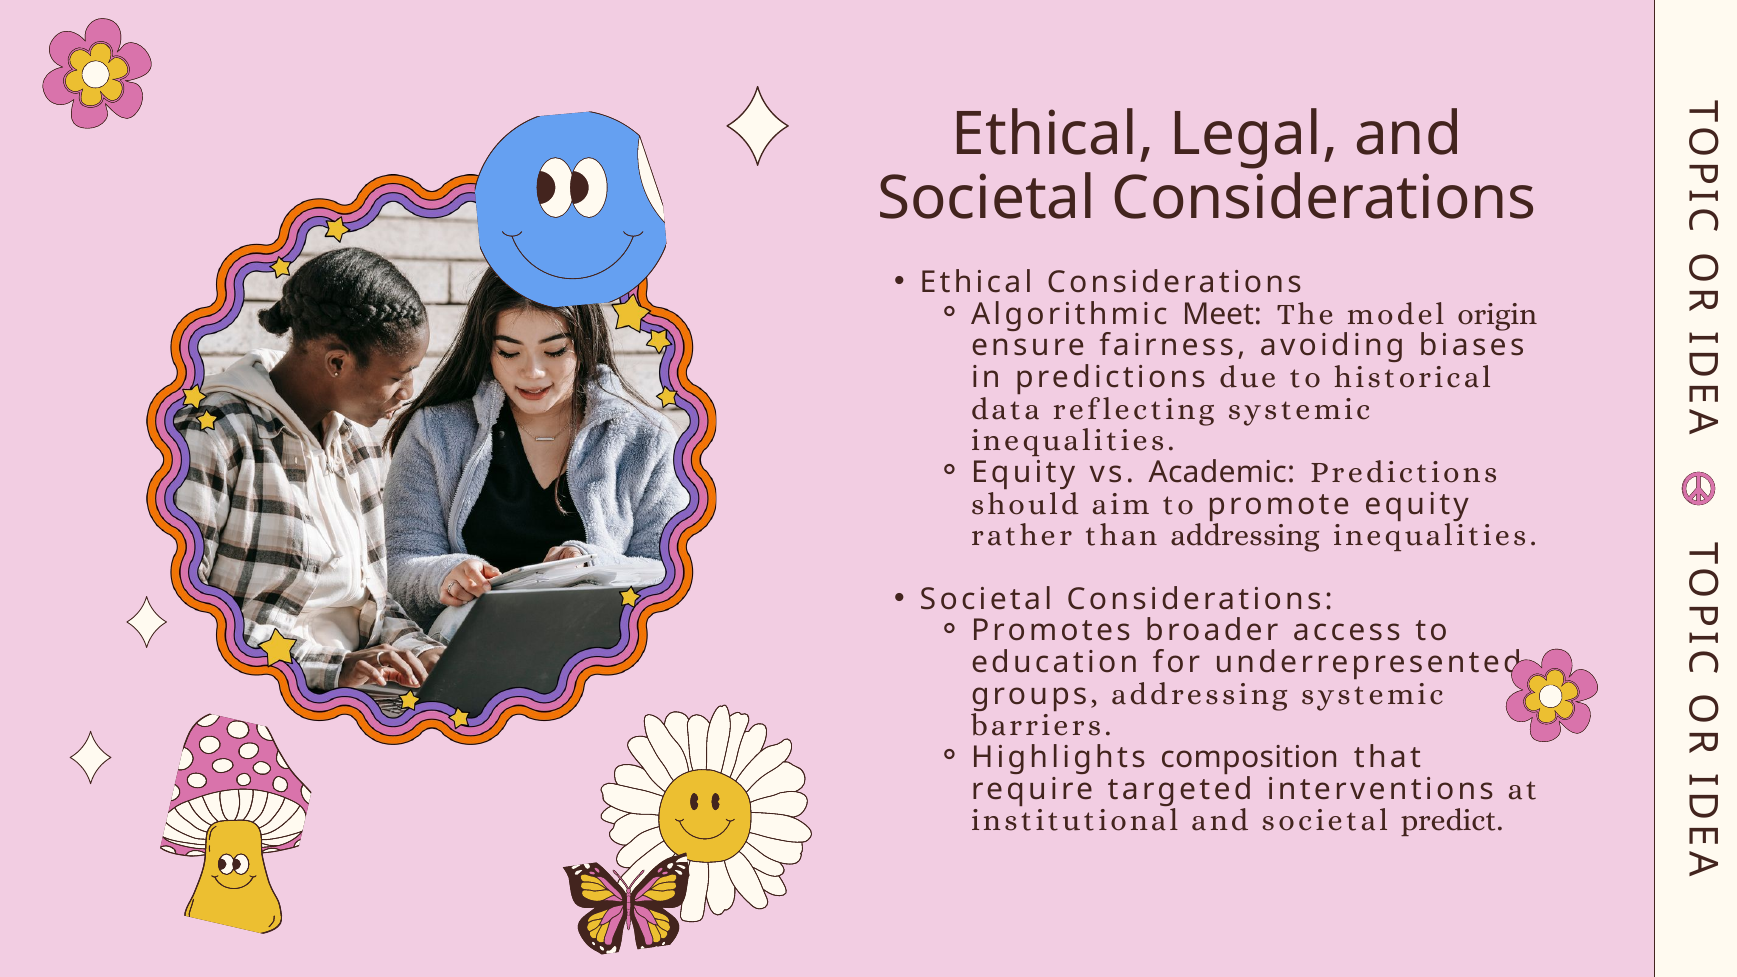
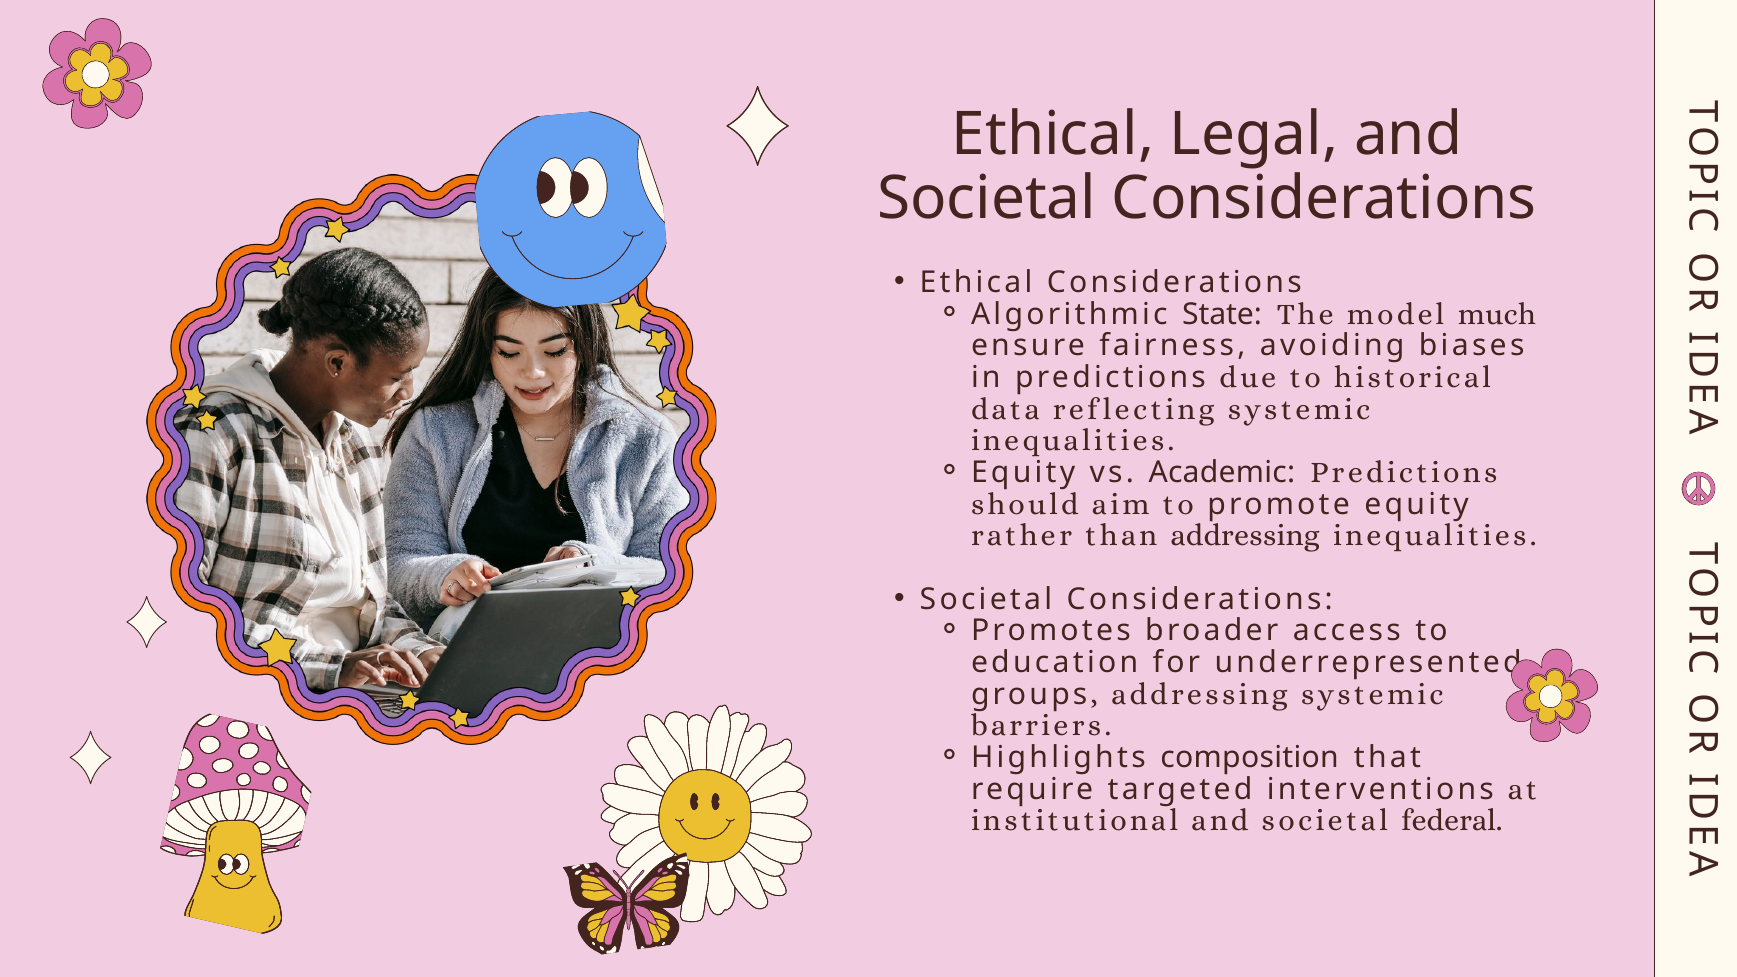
Meet: Meet -> State (1222, 314)
origin: origin -> much (1497, 314)
predict: predict -> federal (1452, 821)
